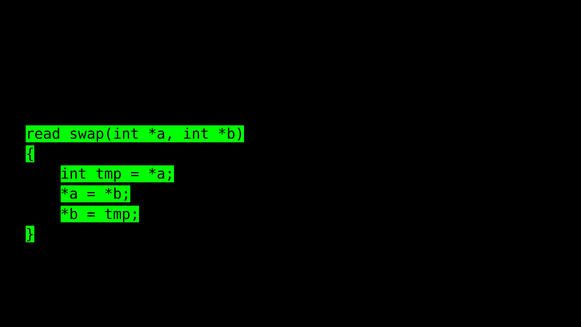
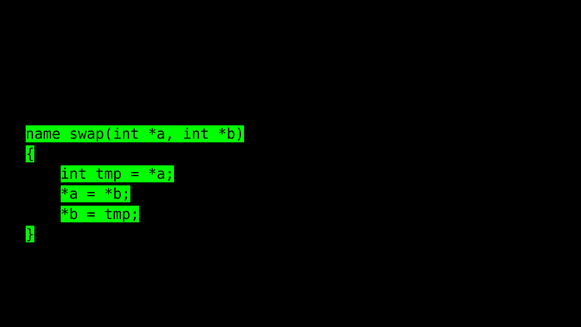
read: read -> name (43, 134)
